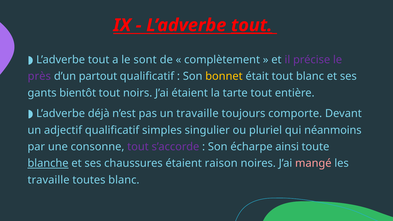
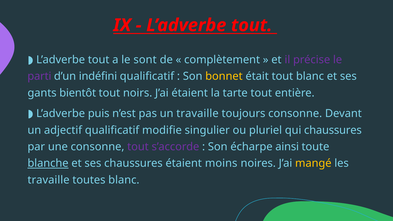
tout underline: present -> none (252, 25)
près: près -> parti (39, 76)
partout: partout -> indéfini (98, 76)
déjà: déjà -> puis (99, 114)
toujours comporte: comporte -> consonne (295, 114)
simples: simples -> modifie (162, 130)
qui néanmoins: néanmoins -> chaussures (333, 130)
raison: raison -> moins (221, 163)
mangé colour: pink -> yellow (313, 163)
